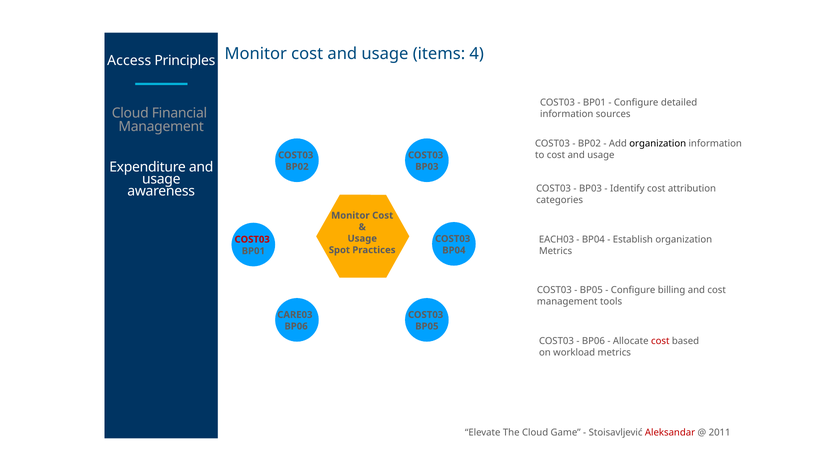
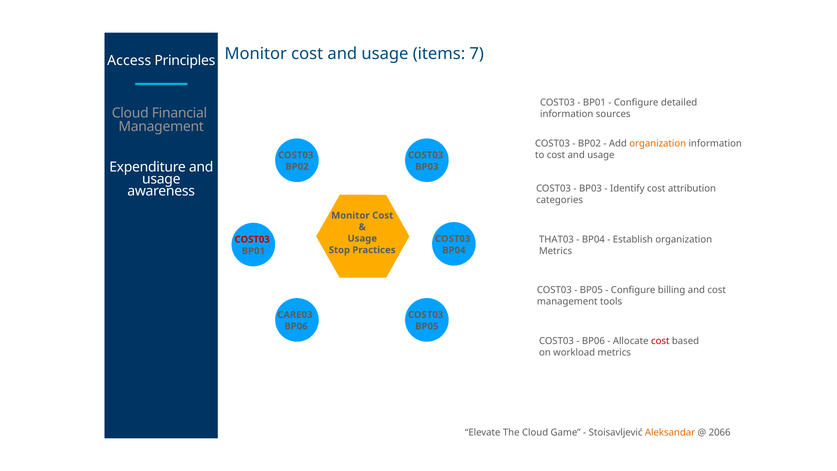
4: 4 -> 7 (477, 54)
organization colour: black -> orange (658, 143)
EACH03: EACH03 -> THAT03 (556, 239)
Spot: Spot -> Stop (339, 250)
Aleksandar colour: red -> orange (670, 432)
2011: 2011 -> 2066 (720, 432)
